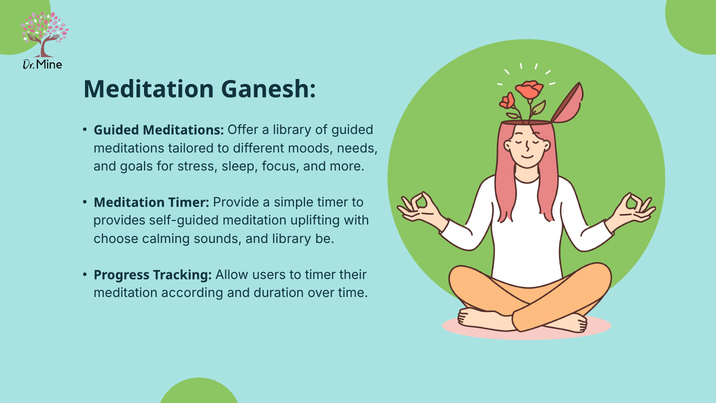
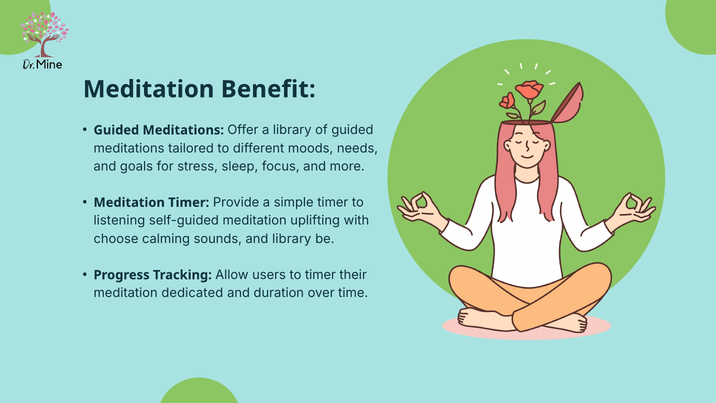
Ganesh: Ganesh -> Benefit (268, 89)
provides: provides -> listening (119, 221)
according: according -> dedicated (192, 293)
